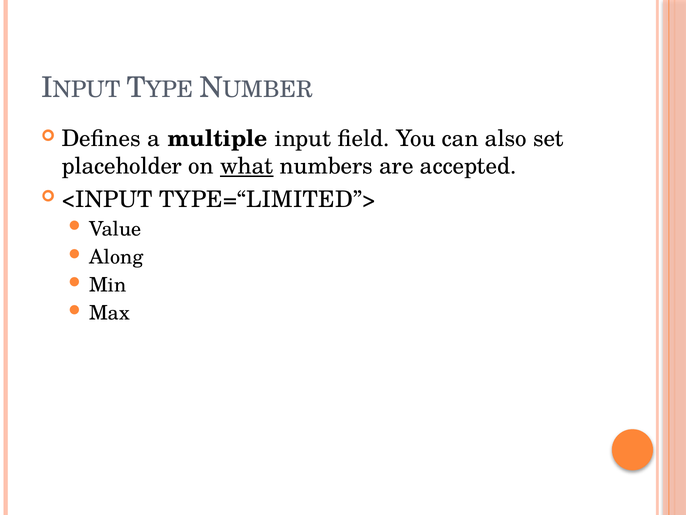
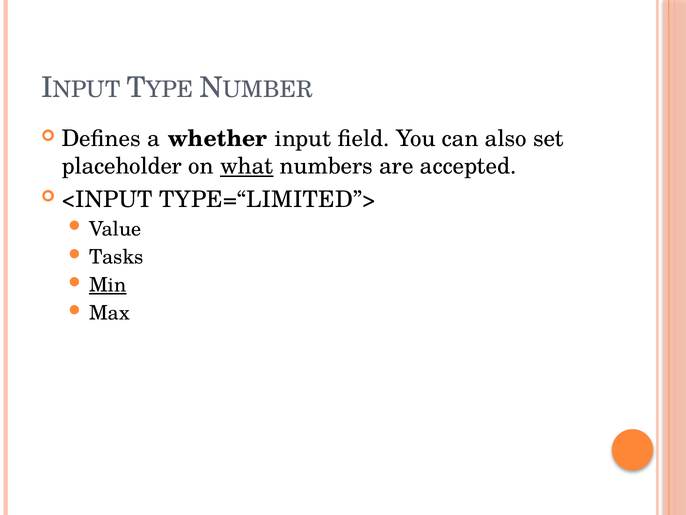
multiple: multiple -> whether (217, 139)
Along: Along -> Tasks (116, 257)
Min underline: none -> present (108, 285)
